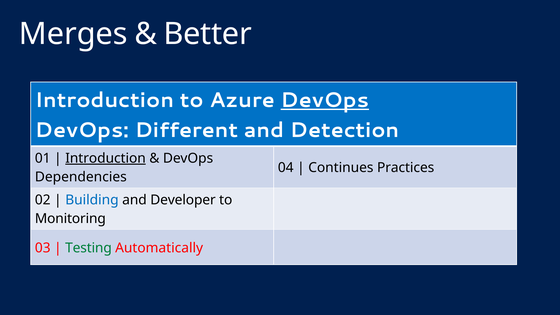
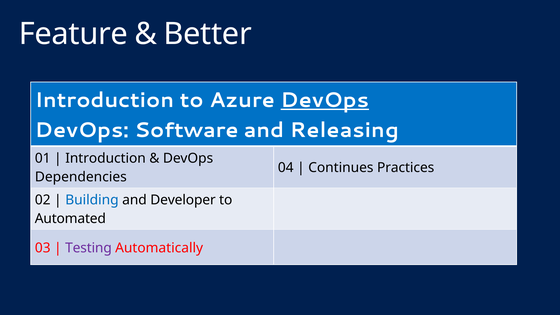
Merges: Merges -> Feature (73, 34)
Different: Different -> Software (187, 130)
Detection: Detection -> Releasing (344, 130)
Introduction underline: present -> none (106, 158)
Monitoring: Monitoring -> Automated (70, 219)
Testing colour: green -> purple (89, 248)
